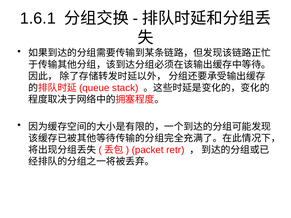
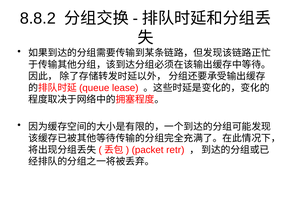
1.6.1: 1.6.1 -> 8.8.2 (38, 18)
stack: stack -> lease (125, 88)
